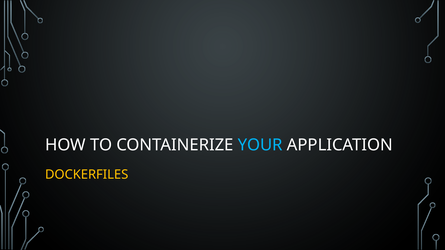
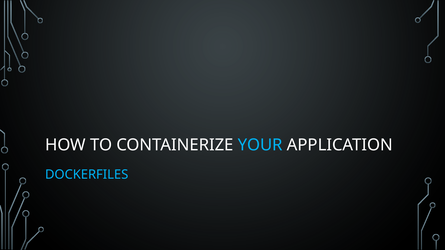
DOCKERFILES colour: yellow -> light blue (87, 175)
